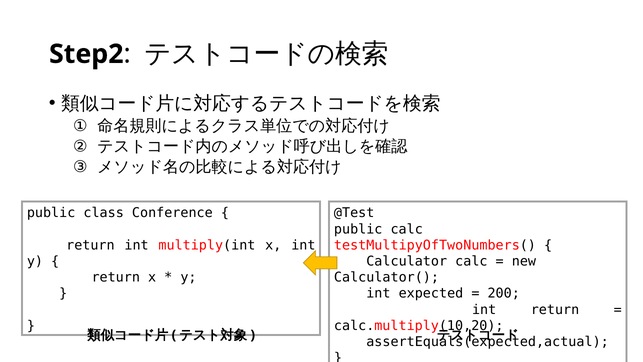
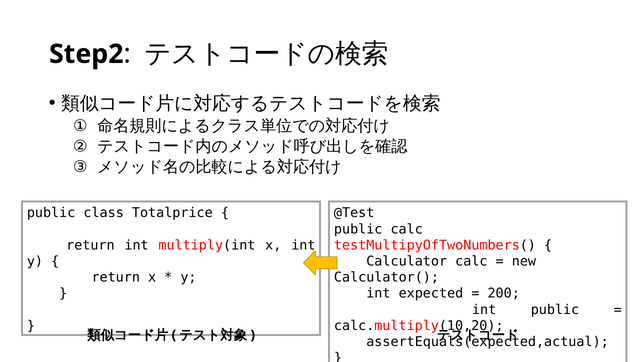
Conference: Conference -> Totalprice (172, 213)
int return: return -> public (555, 309)
